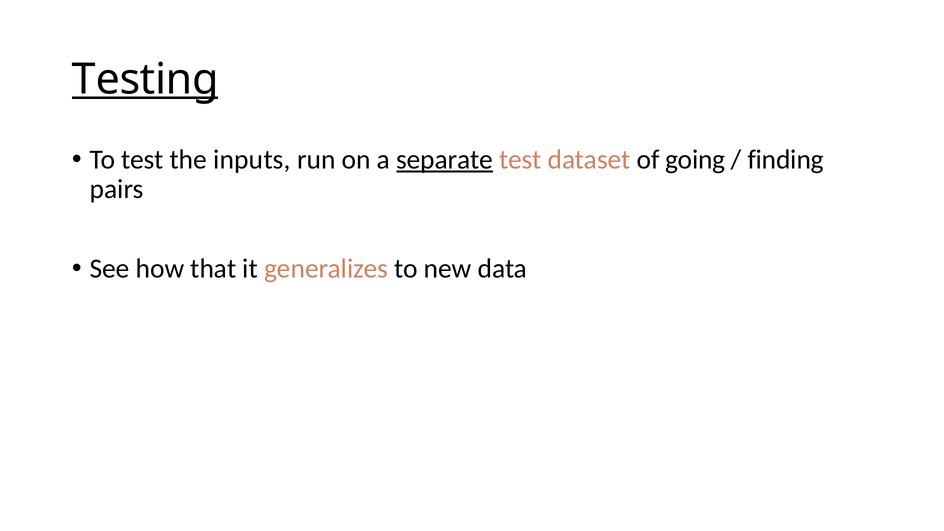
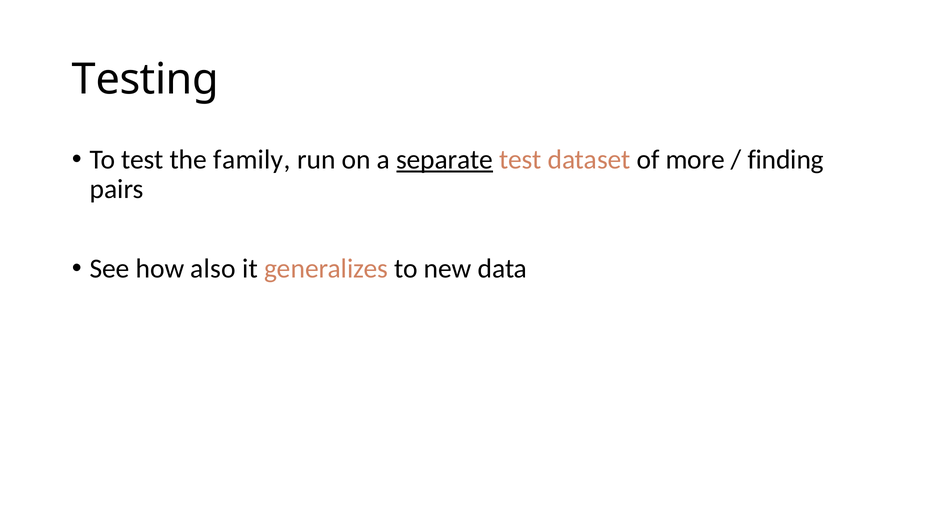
Testing underline: present -> none (145, 79)
inputs: inputs -> family (252, 160)
going: going -> more (695, 160)
that: that -> also (213, 269)
